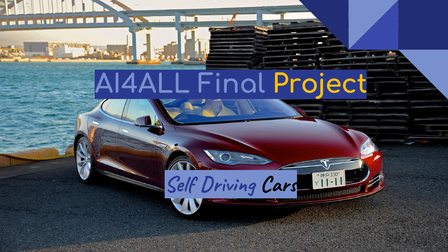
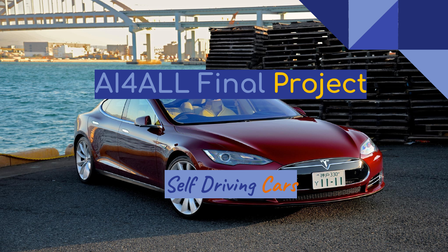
Cars colour: black -> orange (278, 184)
